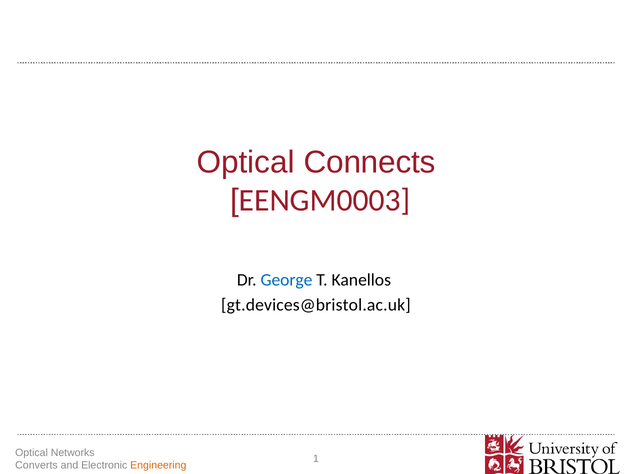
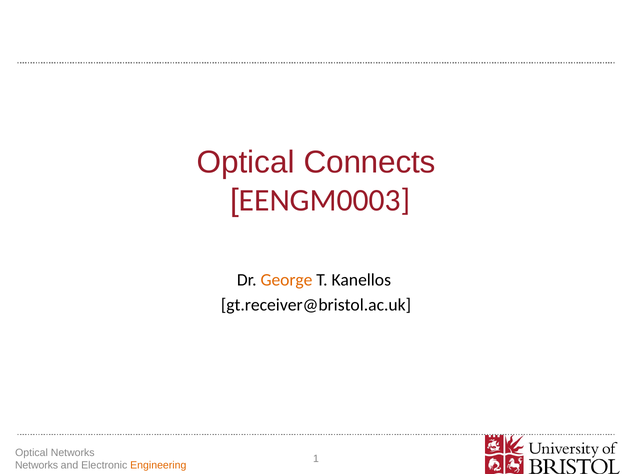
George colour: blue -> orange (286, 280)
gt.devices@bristol.ac.uk: gt.devices@bristol.ac.uk -> gt.receiver@bristol.ac.uk (316, 305)
Converts: Converts -> Networks (37, 465)
